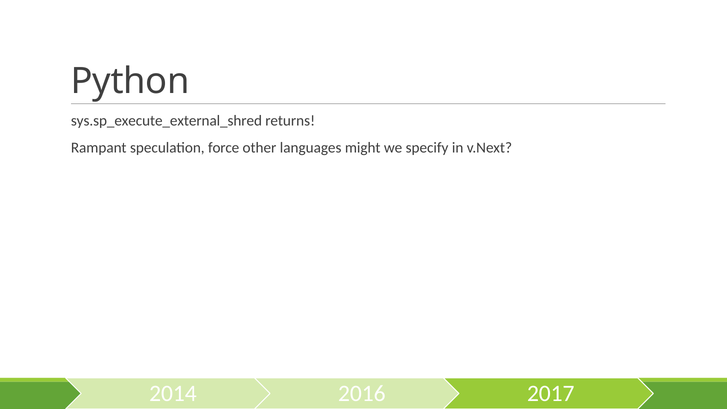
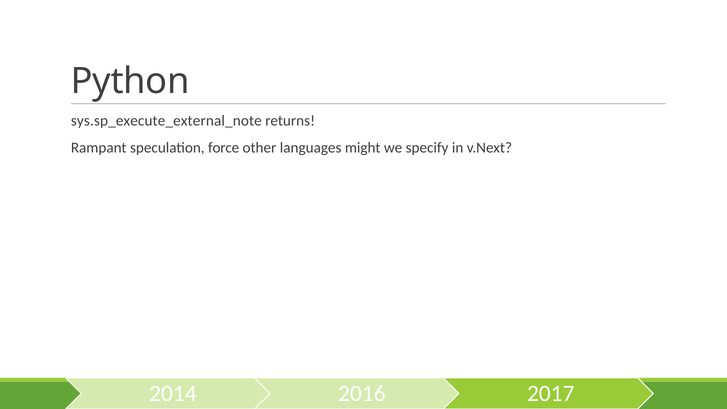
sys.sp_execute_external_shred: sys.sp_execute_external_shred -> sys.sp_execute_external_note (166, 121)
